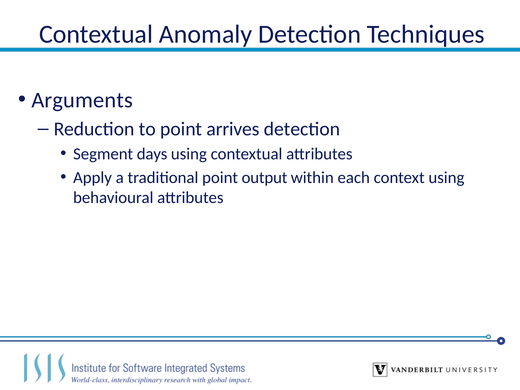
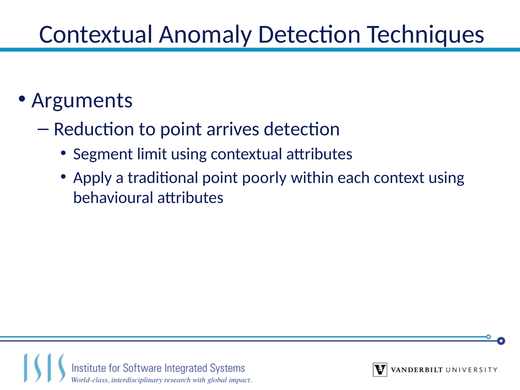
days: days -> limit (152, 154)
output: output -> poorly (264, 178)
